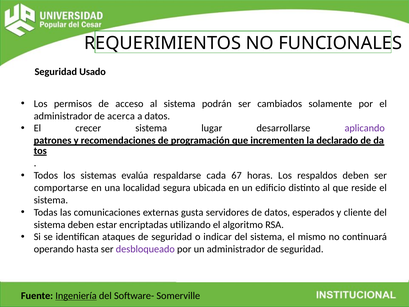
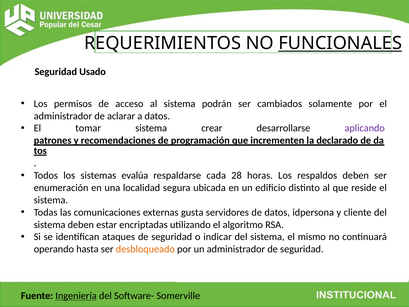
FUNCIONALES underline: none -> present (340, 43)
acerca: acerca -> aclarar (121, 116)
crecer: crecer -> tomar (88, 128)
lugar: lugar -> crear (212, 128)
67: 67 -> 28 (237, 175)
comportarse: comportarse -> enumeración (61, 188)
esperados: esperados -> idpersona (313, 212)
desbloqueado colour: purple -> orange (145, 249)
